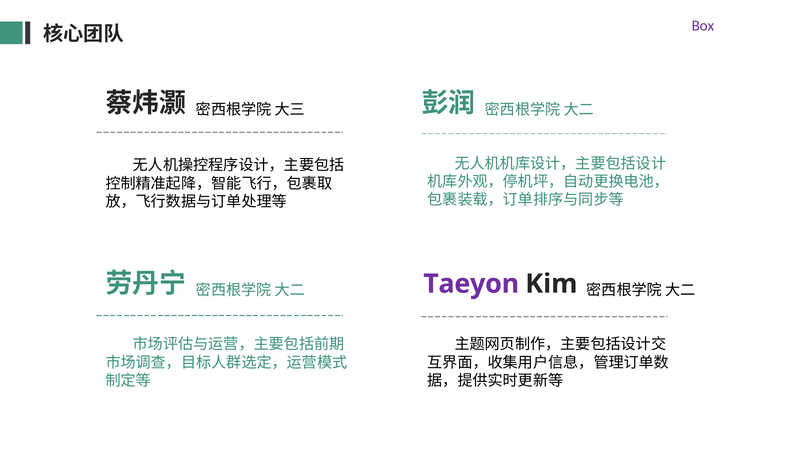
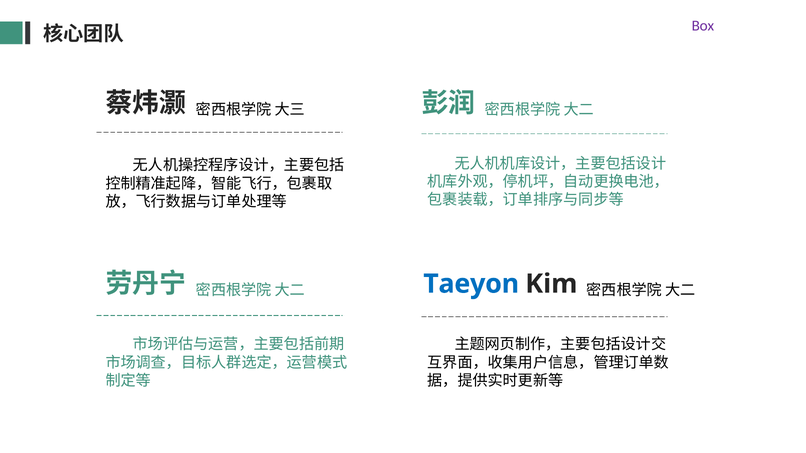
Taeyon colour: purple -> blue (471, 284)
